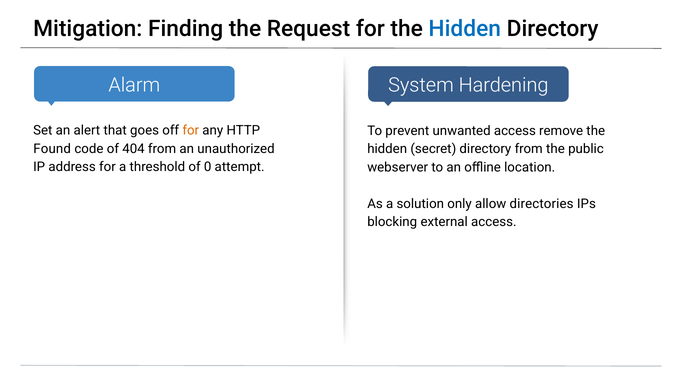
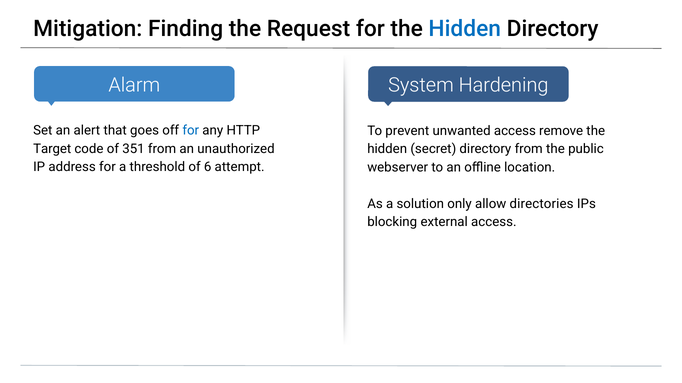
for colour: orange -> blue (191, 131)
Found: Found -> Target (52, 149)
404: 404 -> 351 (133, 149)
0: 0 -> 6 (208, 167)
